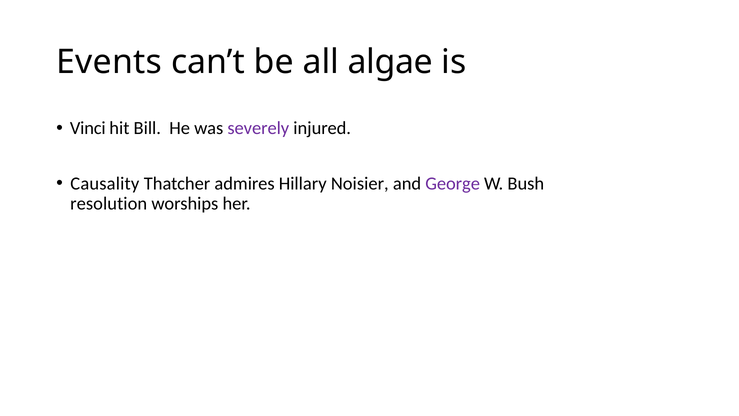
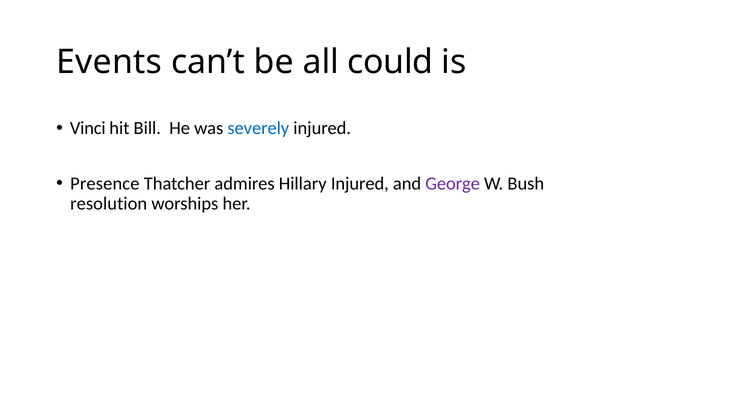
algae: algae -> could (390, 62)
severely colour: purple -> blue (258, 128)
Causality: Causality -> Presence (105, 183)
Hillary Noisier: Noisier -> Injured (360, 183)
